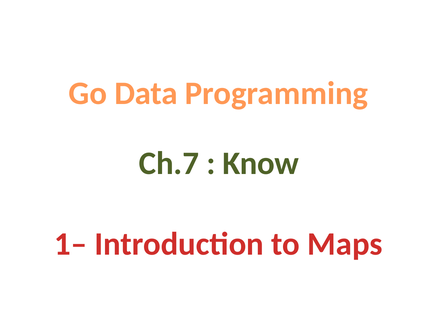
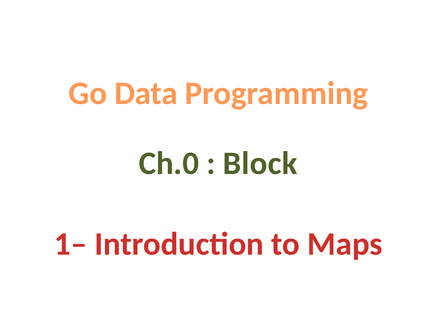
Ch.7: Ch.7 -> Ch.0 (169, 164)
Know: Know -> Block (260, 164)
